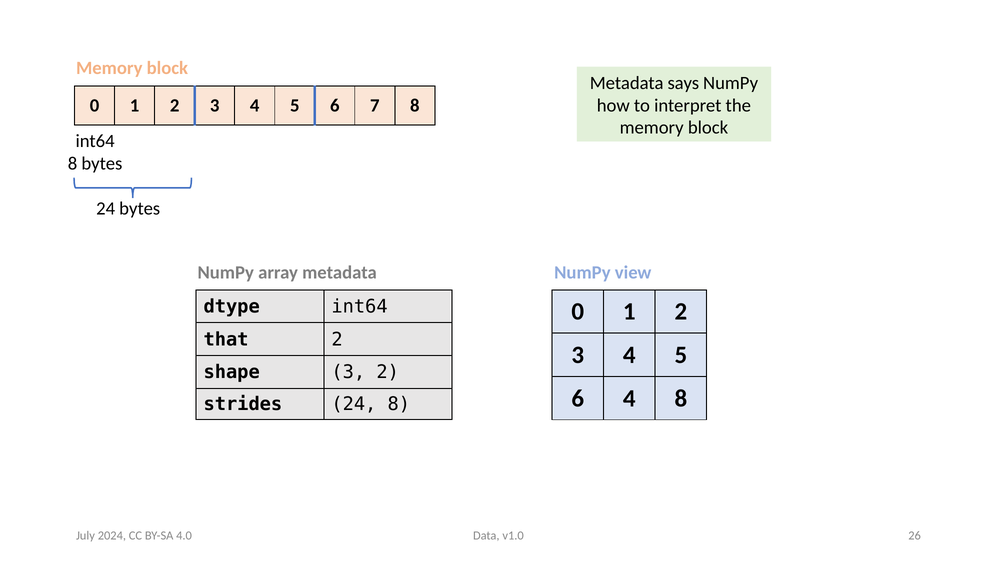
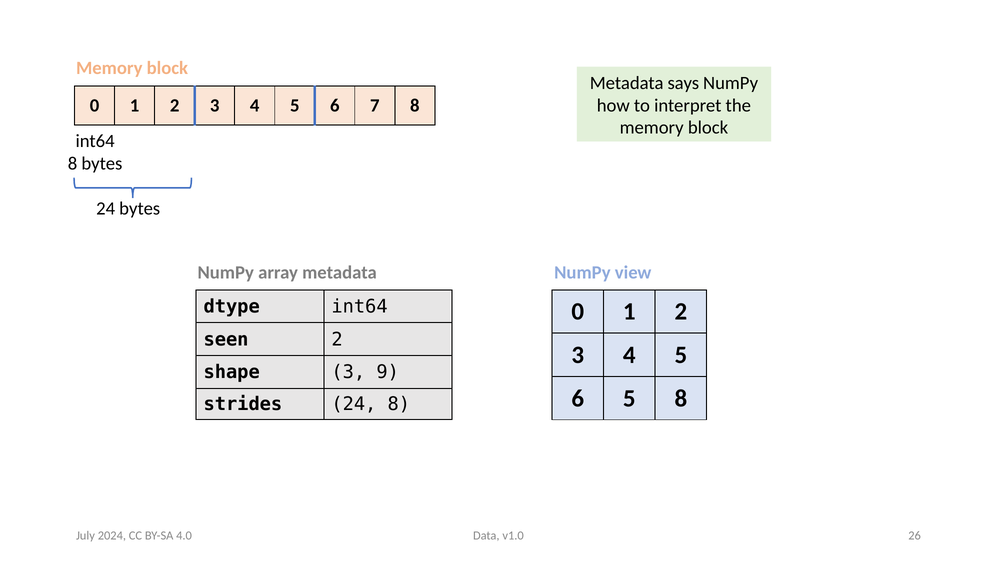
that: that -> seen (226, 339)
3 2: 2 -> 9 (388, 372)
6 4: 4 -> 5 (629, 398)
